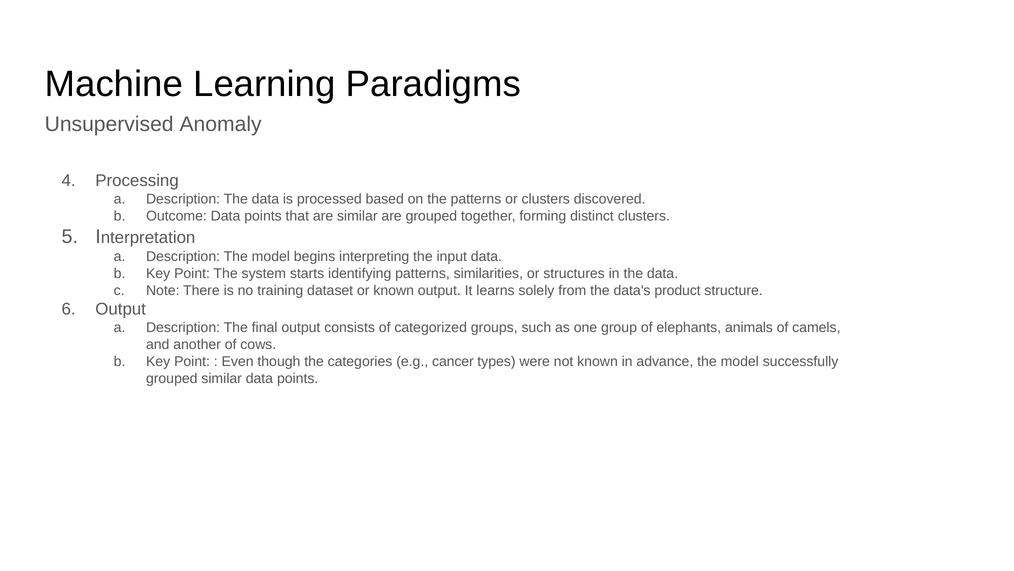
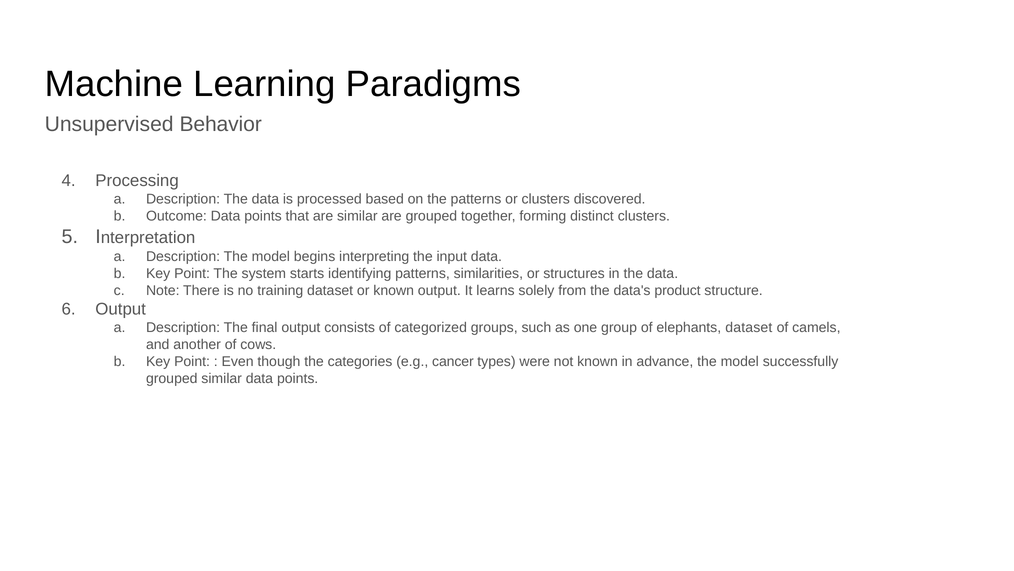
Anomaly: Anomaly -> Behavior (221, 124)
elephants animals: animals -> dataset (749, 327)
